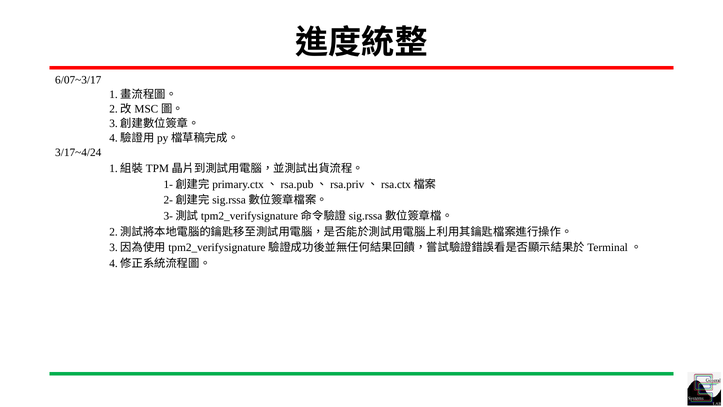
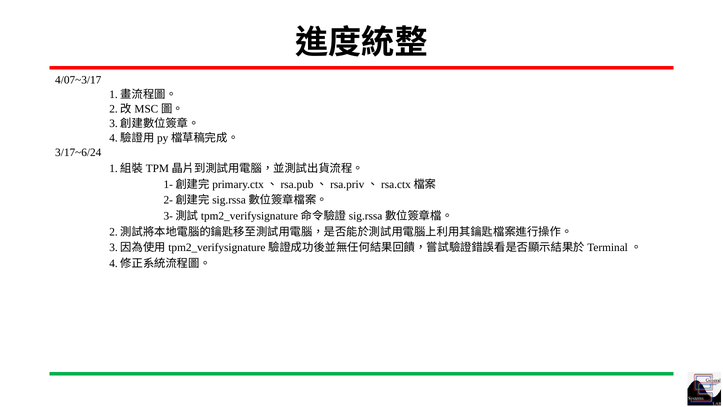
6/07~3/17: 6/07~3/17 -> 4/07~3/17 (78, 80)
3/17~4/24: 3/17~4/24 -> 3/17~6/24 (78, 152)
